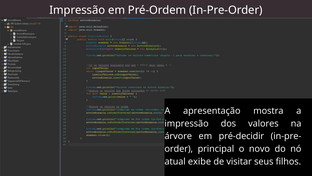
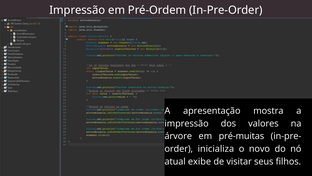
pré-decidir: pré-decidir -> pré-muitas (241, 136)
principal: principal -> inicializa (216, 148)
